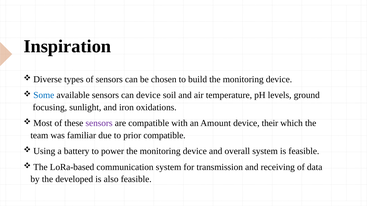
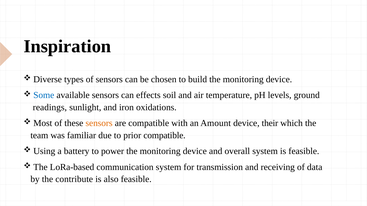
can device: device -> effects (148, 95)
focusing: focusing -> readings (50, 108)
sensors colour: purple -> orange (99, 123)
developed: developed -> contribute (74, 180)
